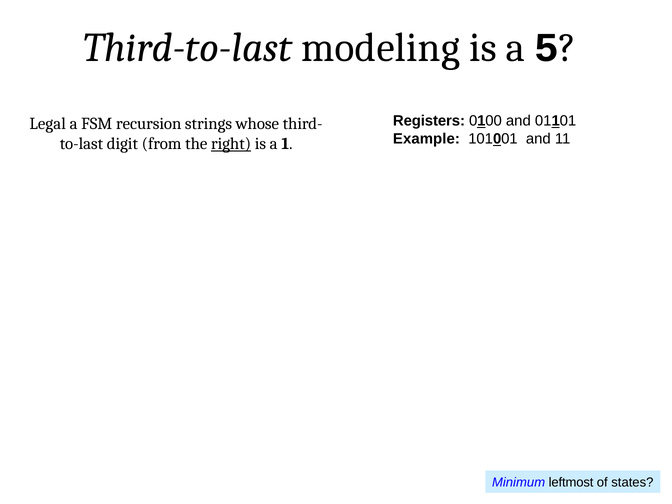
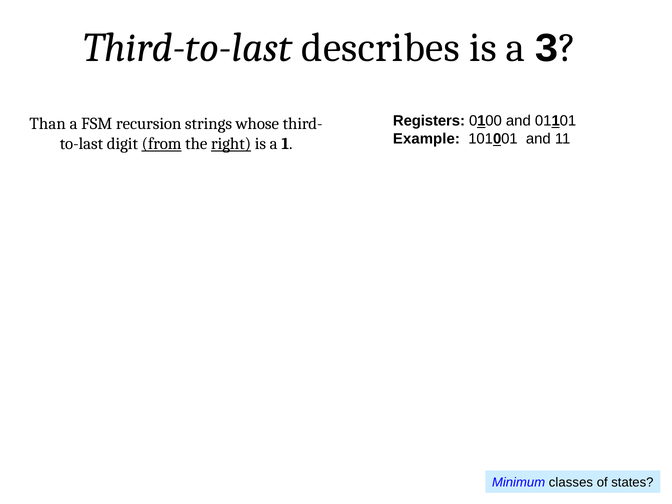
modeling: modeling -> describes (381, 48)
5: 5 -> 3 (547, 48)
Legal: Legal -> Than (48, 124)
from underline: none -> present (162, 144)
leftmost: leftmost -> classes (571, 483)
